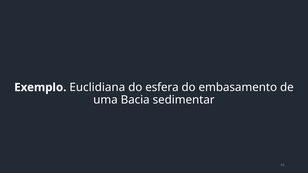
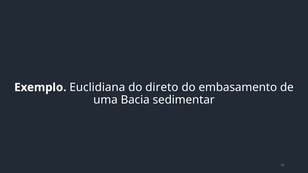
esfera: esfera -> direto (162, 87)
